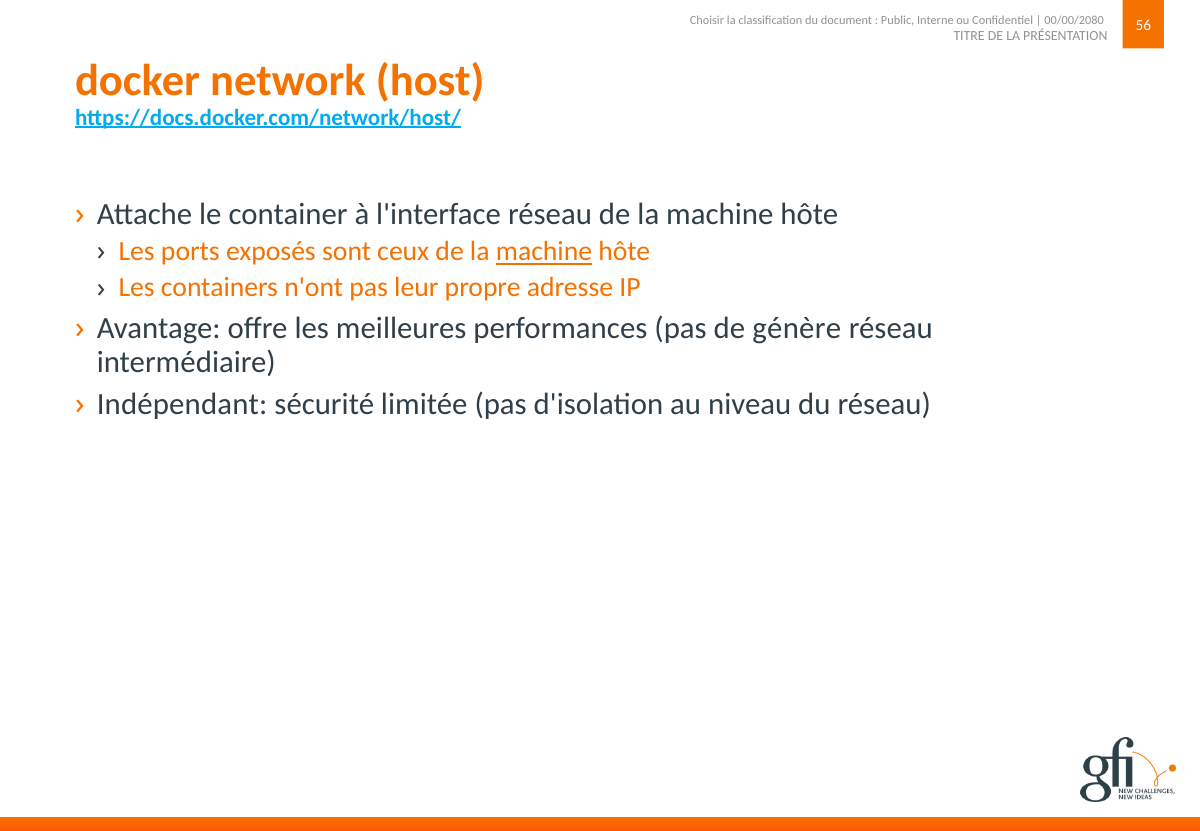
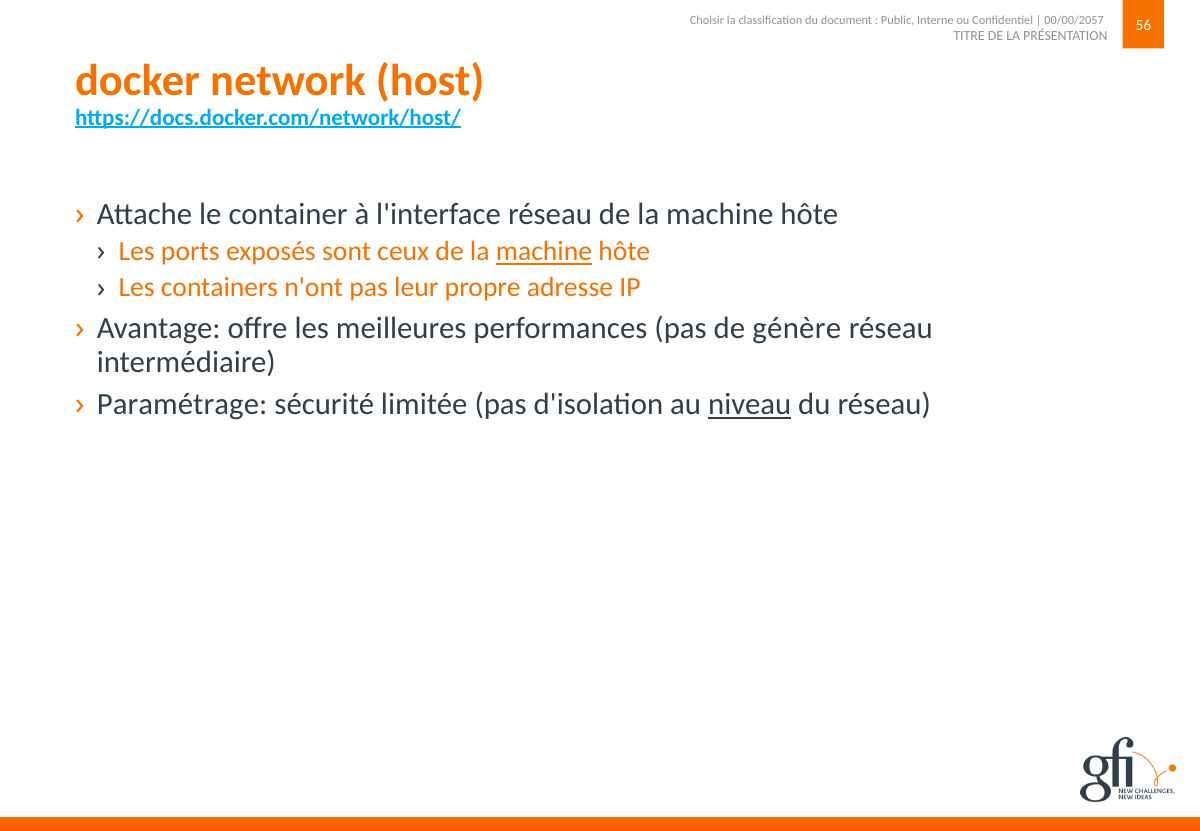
00/00/2080: 00/00/2080 -> 00/00/2057 (1074, 20)
Indépendant: Indépendant -> Paramétrage (182, 404)
niveau underline: none -> present (750, 404)
